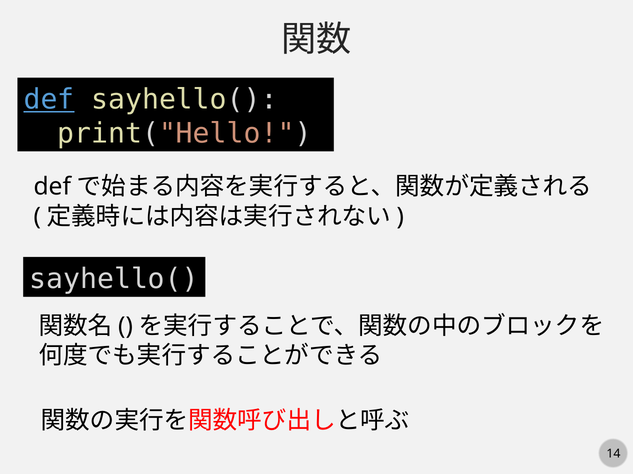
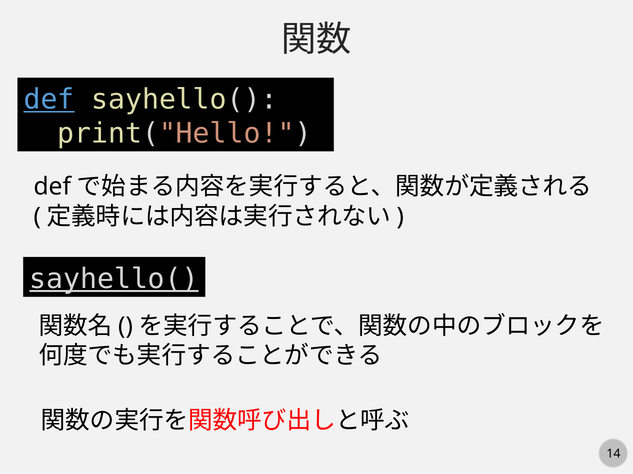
sayhello( underline: none -> present (114, 279)
